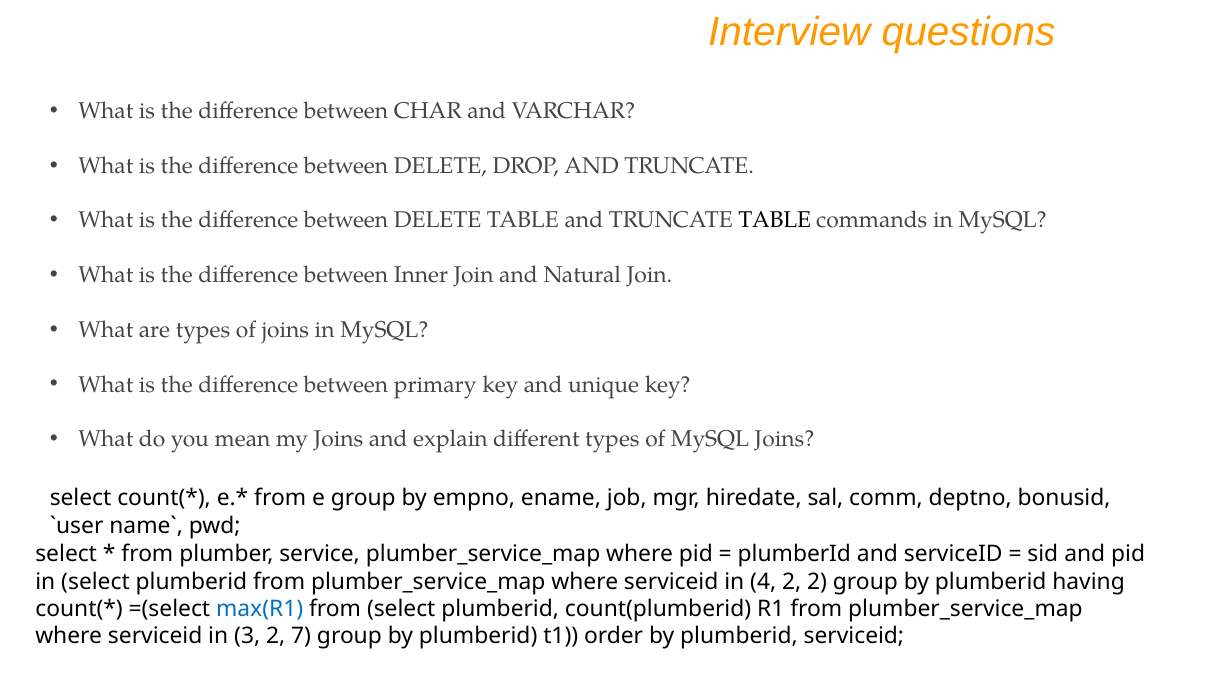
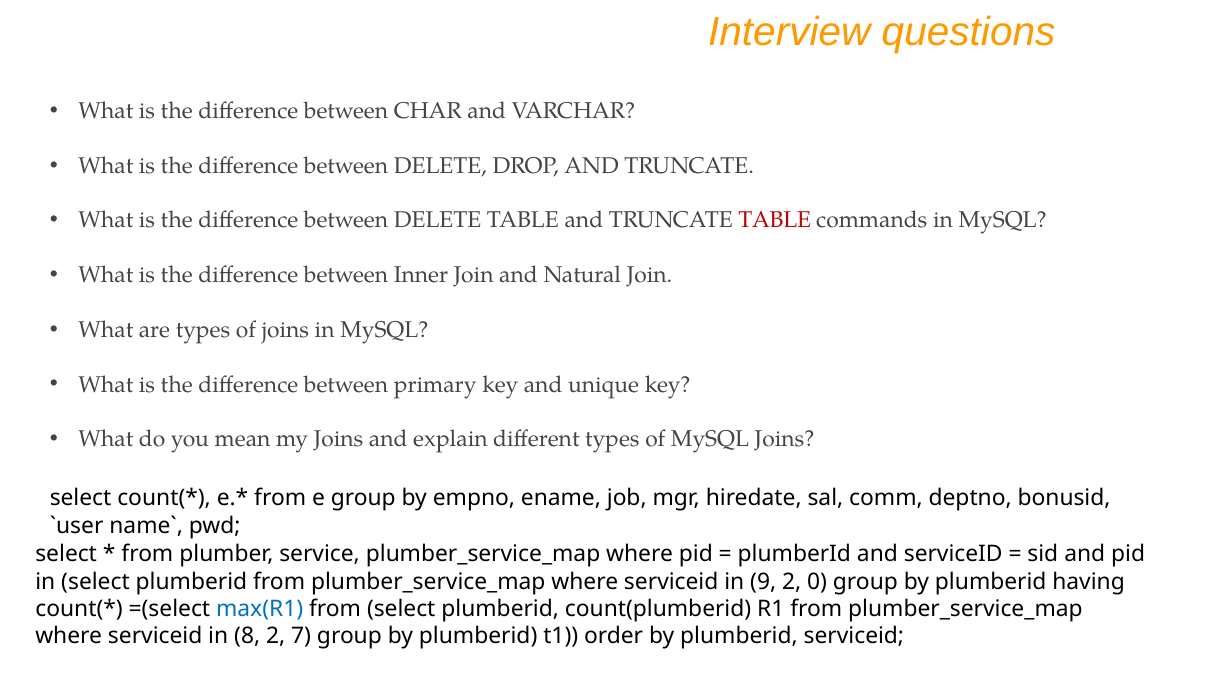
TABLE colour: black -> red (775, 221)
4: 4 -> 9 (763, 582)
2 2: 2 -> 0 (817, 582)
3: 3 -> 8 (247, 637)
